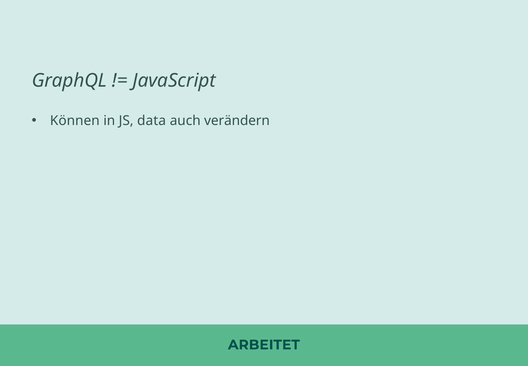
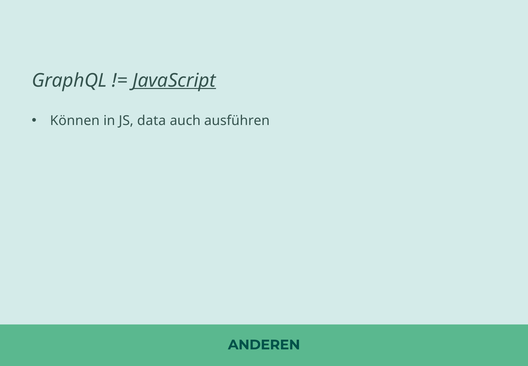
JavaScript underline: none -> present (174, 80)
verändern: verändern -> ausführen (237, 121)
ARBEITET: ARBEITET -> ANDEREN (264, 344)
